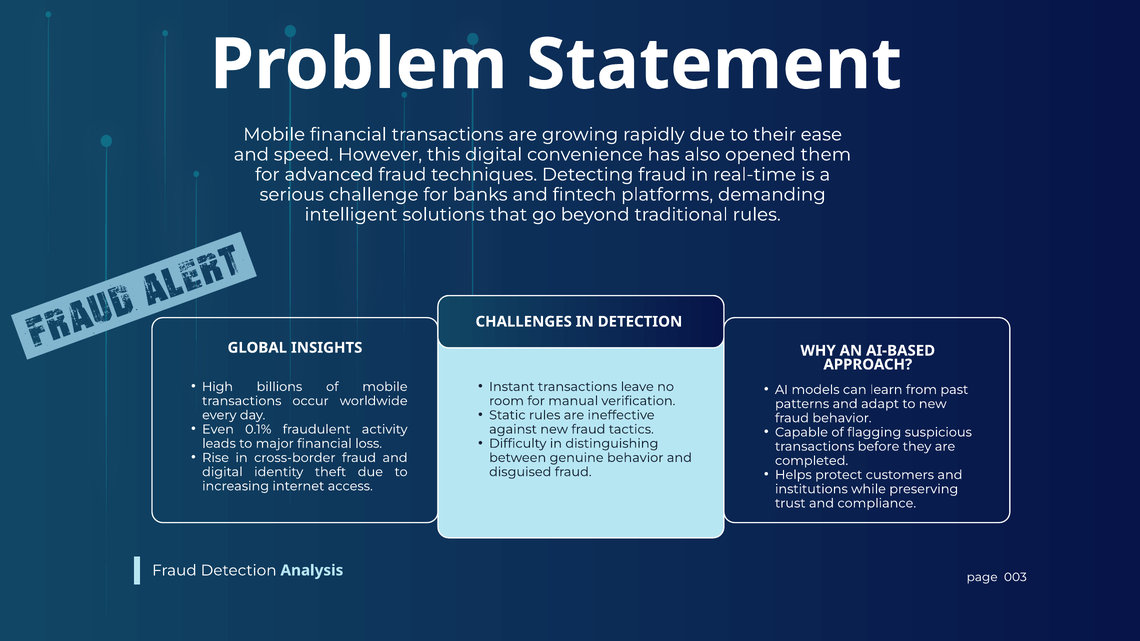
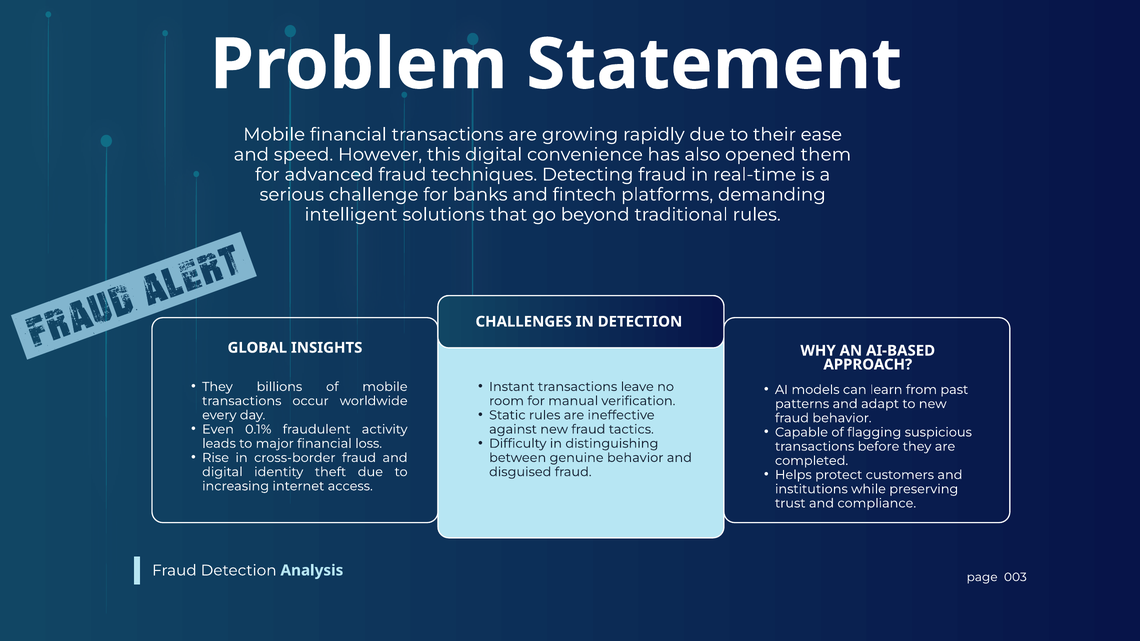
High: High -> They (217, 387)
